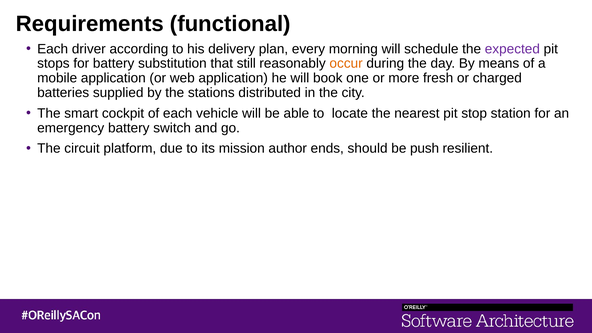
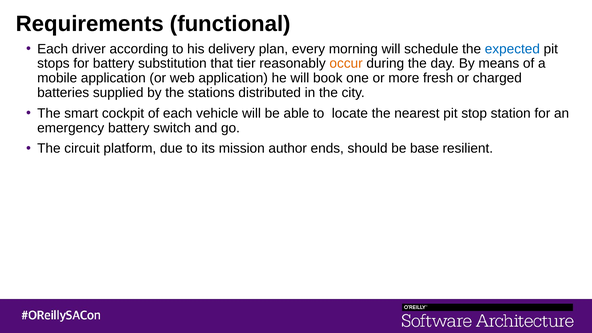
expected colour: purple -> blue (512, 49)
still: still -> tier (246, 64)
push: push -> base (425, 148)
